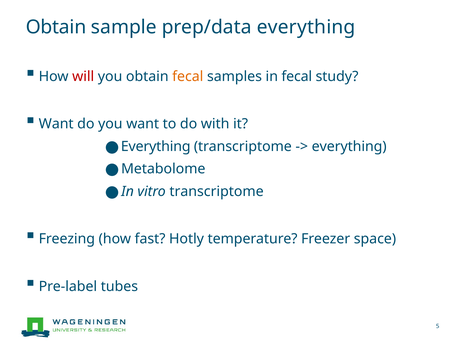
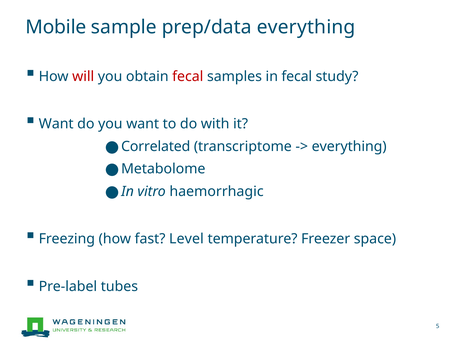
Obtain: Obtain -> Mobile (56, 27)
fecal colour: orange -> red (188, 76)
Everything: Everything -> Correlated (156, 147)
vitro transcriptome: transcriptome -> haemorrhagic (217, 192)
Hotly: Hotly -> Level (186, 239)
